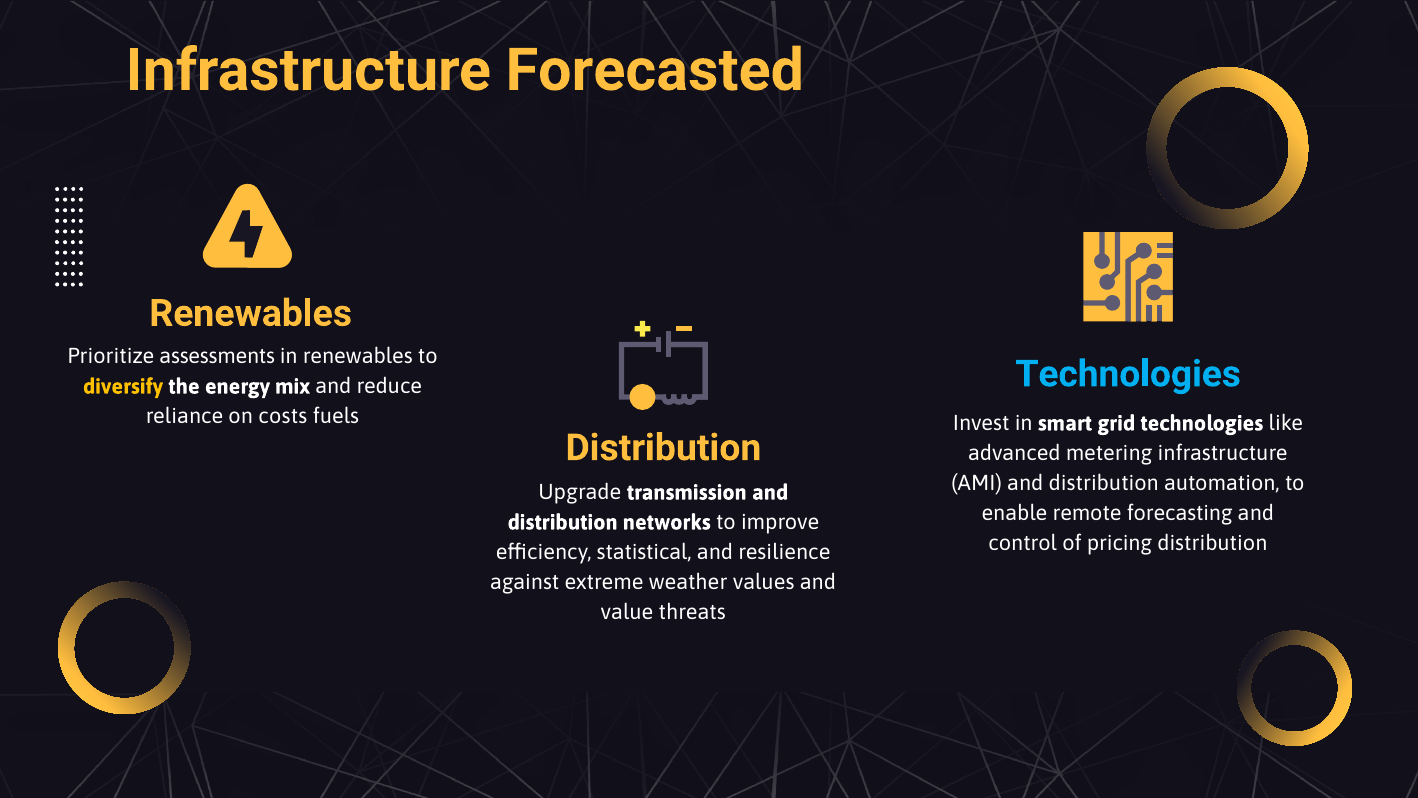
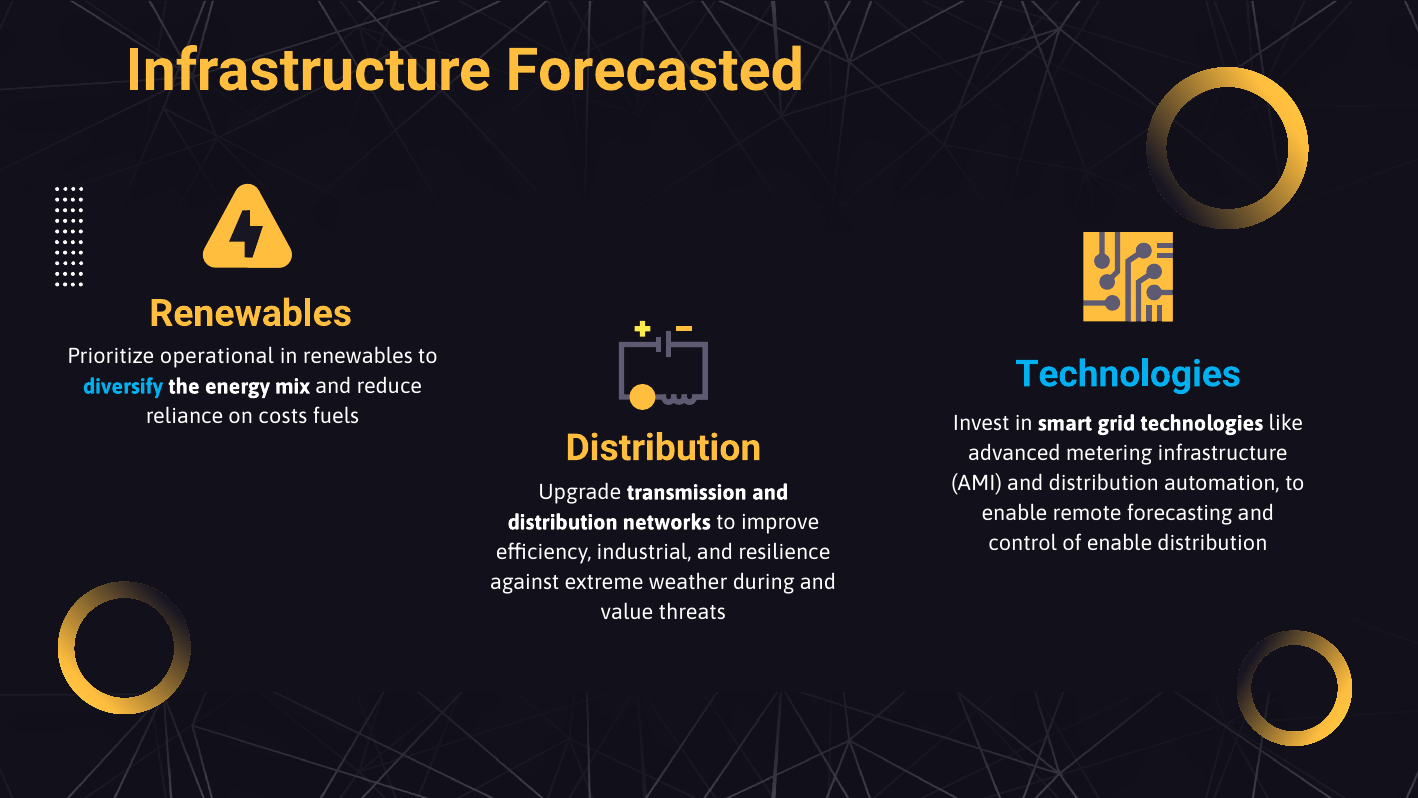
assessments: assessments -> operational (217, 357)
diversify colour: yellow -> light blue (123, 386)
of pricing: pricing -> enable (1120, 543)
statistical: statistical -> industrial (644, 552)
values: values -> during (764, 582)
